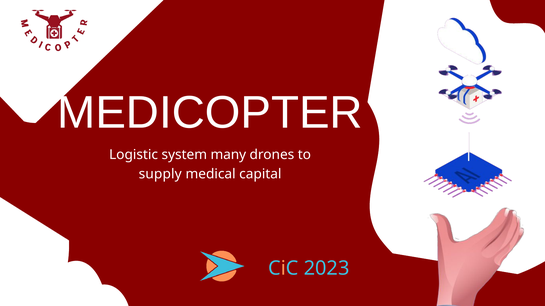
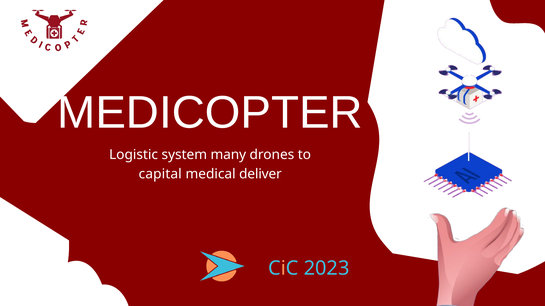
supply: supply -> capital (160, 174)
capital: capital -> deliver (260, 174)
